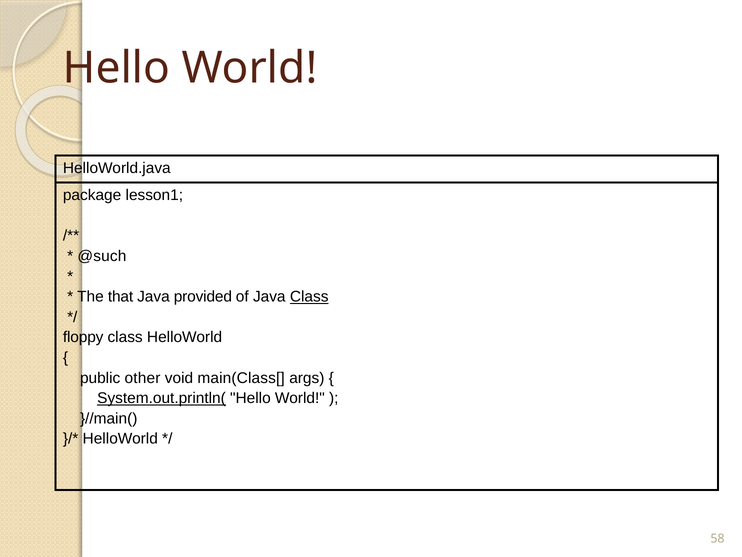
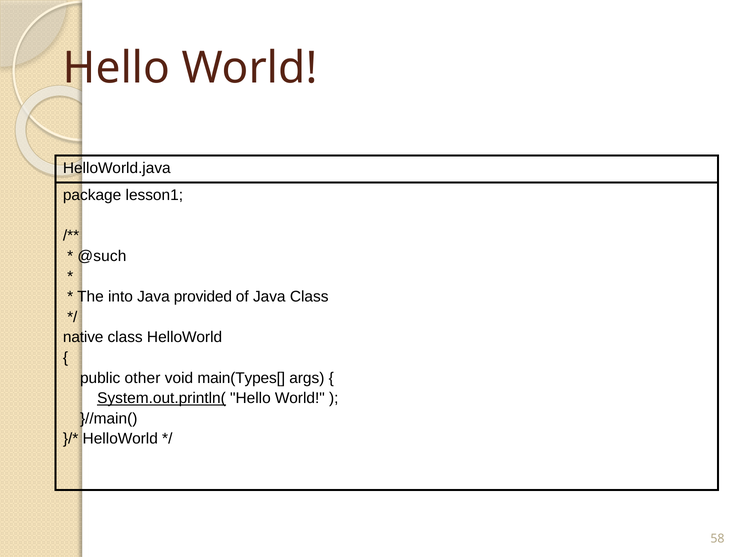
that: that -> into (120, 296)
Class underline: present -> none (309, 296)
floppy: floppy -> native (83, 337)
main(Class[: main(Class[ -> main(Types[ (241, 378)
